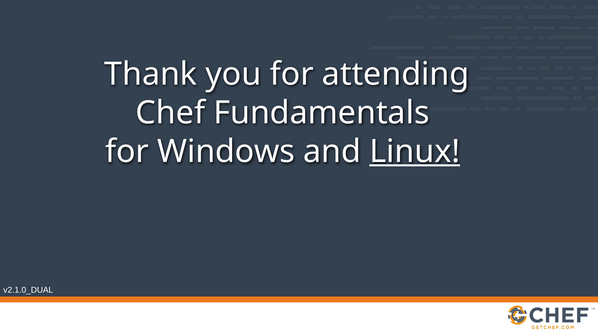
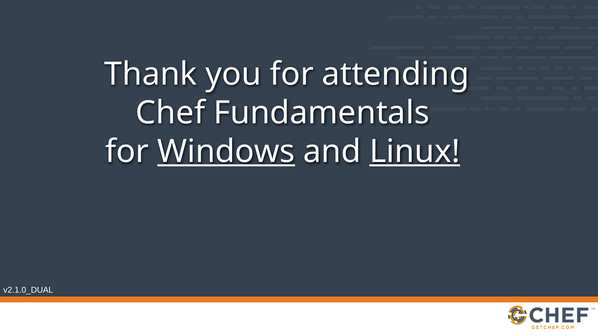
Windows underline: none -> present (226, 152)
